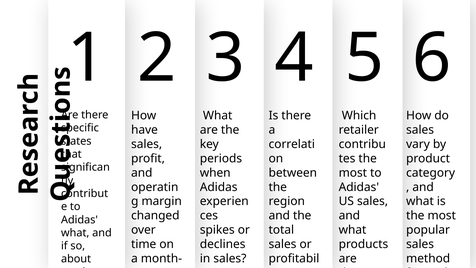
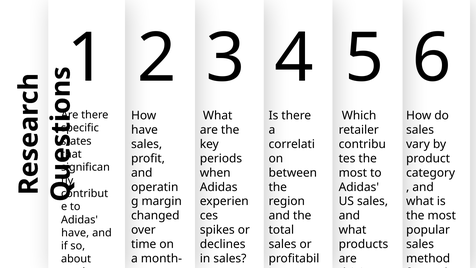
what: what -> have (75, 233)
